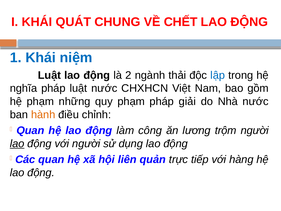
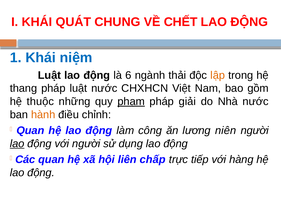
2: 2 -> 6 (128, 75)
lập colour: blue -> orange (218, 75)
nghĩa: nghĩa -> thang (23, 88)
hệ phạm: phạm -> thuộc (40, 101)
phạm underline: none -> present (131, 101)
trộm: trộm -> niên (226, 130)
quản: quản -> chấp (153, 159)
